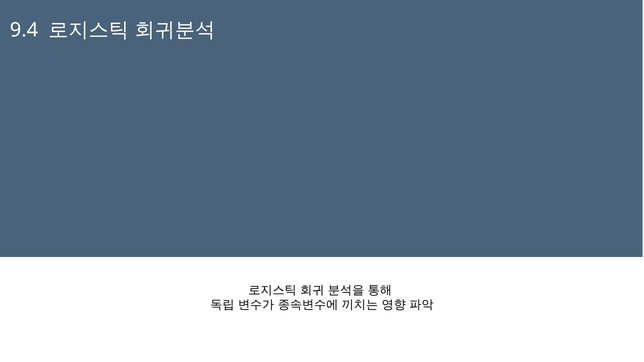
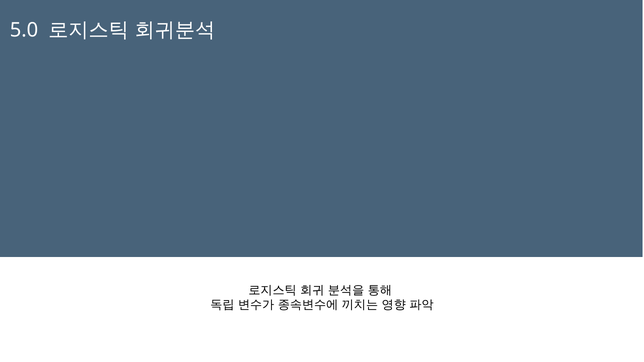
9.4: 9.4 -> 5.0 (24, 30)
